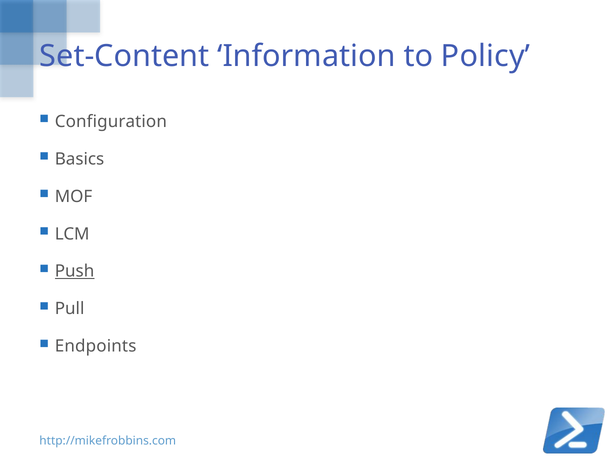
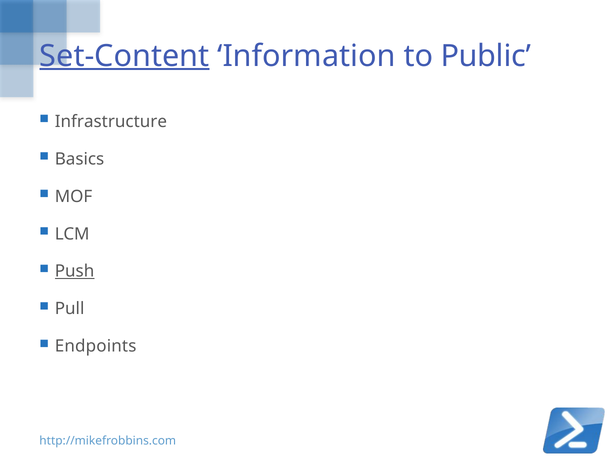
Set-Content underline: none -> present (124, 56)
Policy: Policy -> Public (486, 56)
Configuration: Configuration -> Infrastructure (111, 122)
